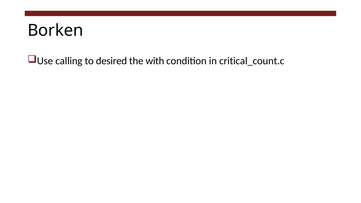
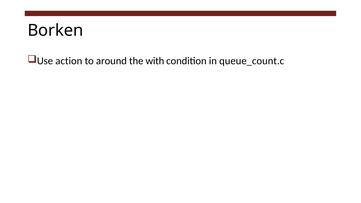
calling: calling -> action (69, 61)
desired: desired -> around (111, 61)
critical_count.c: critical_count.c -> queue_count.c (252, 61)
